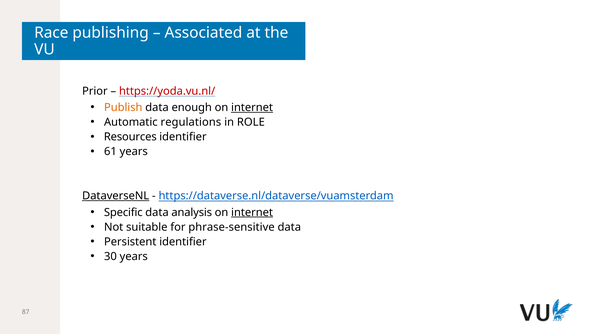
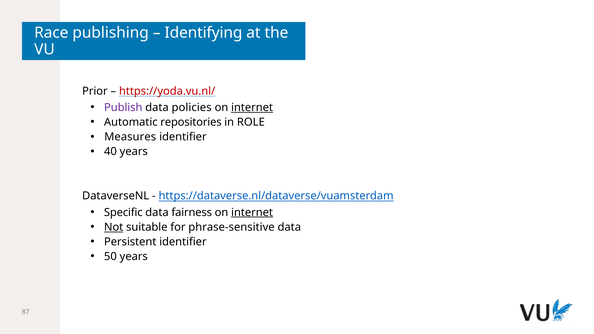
Associated: Associated -> Identifying (203, 33)
Publish colour: orange -> purple (123, 108)
enough: enough -> policies (192, 108)
regulations: regulations -> repositories (191, 122)
Resources: Resources -> Measures (130, 137)
61: 61 -> 40 (110, 152)
DataverseNL underline: present -> none (116, 196)
analysis: analysis -> fairness (192, 212)
Not underline: none -> present (114, 227)
30: 30 -> 50 (110, 257)
